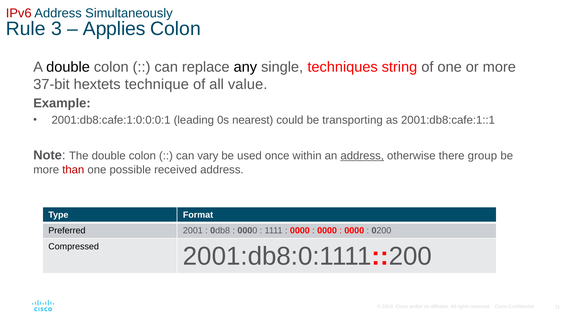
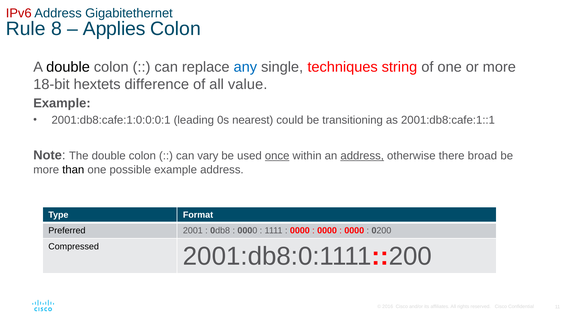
Simultaneously: Simultaneously -> Gigabitethernet (129, 13)
3: 3 -> 8 (56, 29)
any colour: black -> blue (245, 67)
37-bit: 37-bit -> 18-bit (51, 85)
technique: technique -> difference (157, 85)
transporting: transporting -> transitioning (353, 120)
once underline: none -> present (277, 156)
group: group -> broad (482, 156)
than colour: red -> black (73, 170)
possible received: received -> example (176, 170)
